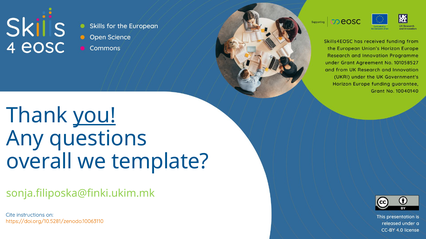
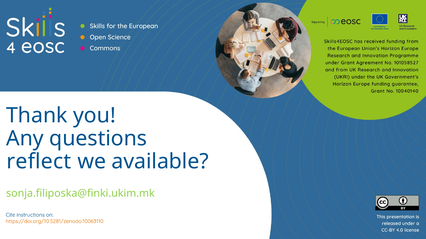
you underline: present -> none (94, 116)
overall: overall -> reflect (39, 162)
template: template -> available (160, 162)
